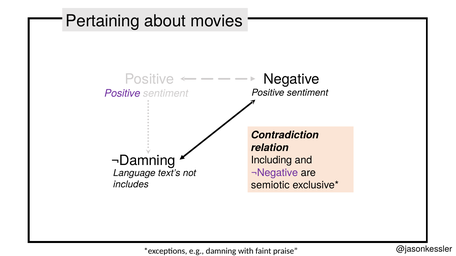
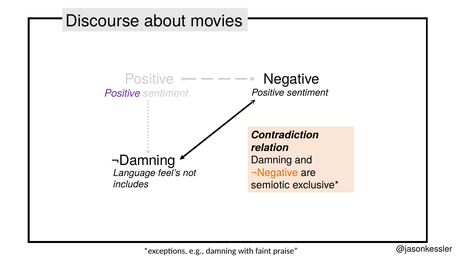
Pertaining: Pertaining -> Discourse (103, 21)
Including: Including -> Damning (271, 160)
¬Negative colour: purple -> orange (274, 173)
text’s: text’s -> feel’s (169, 173)
